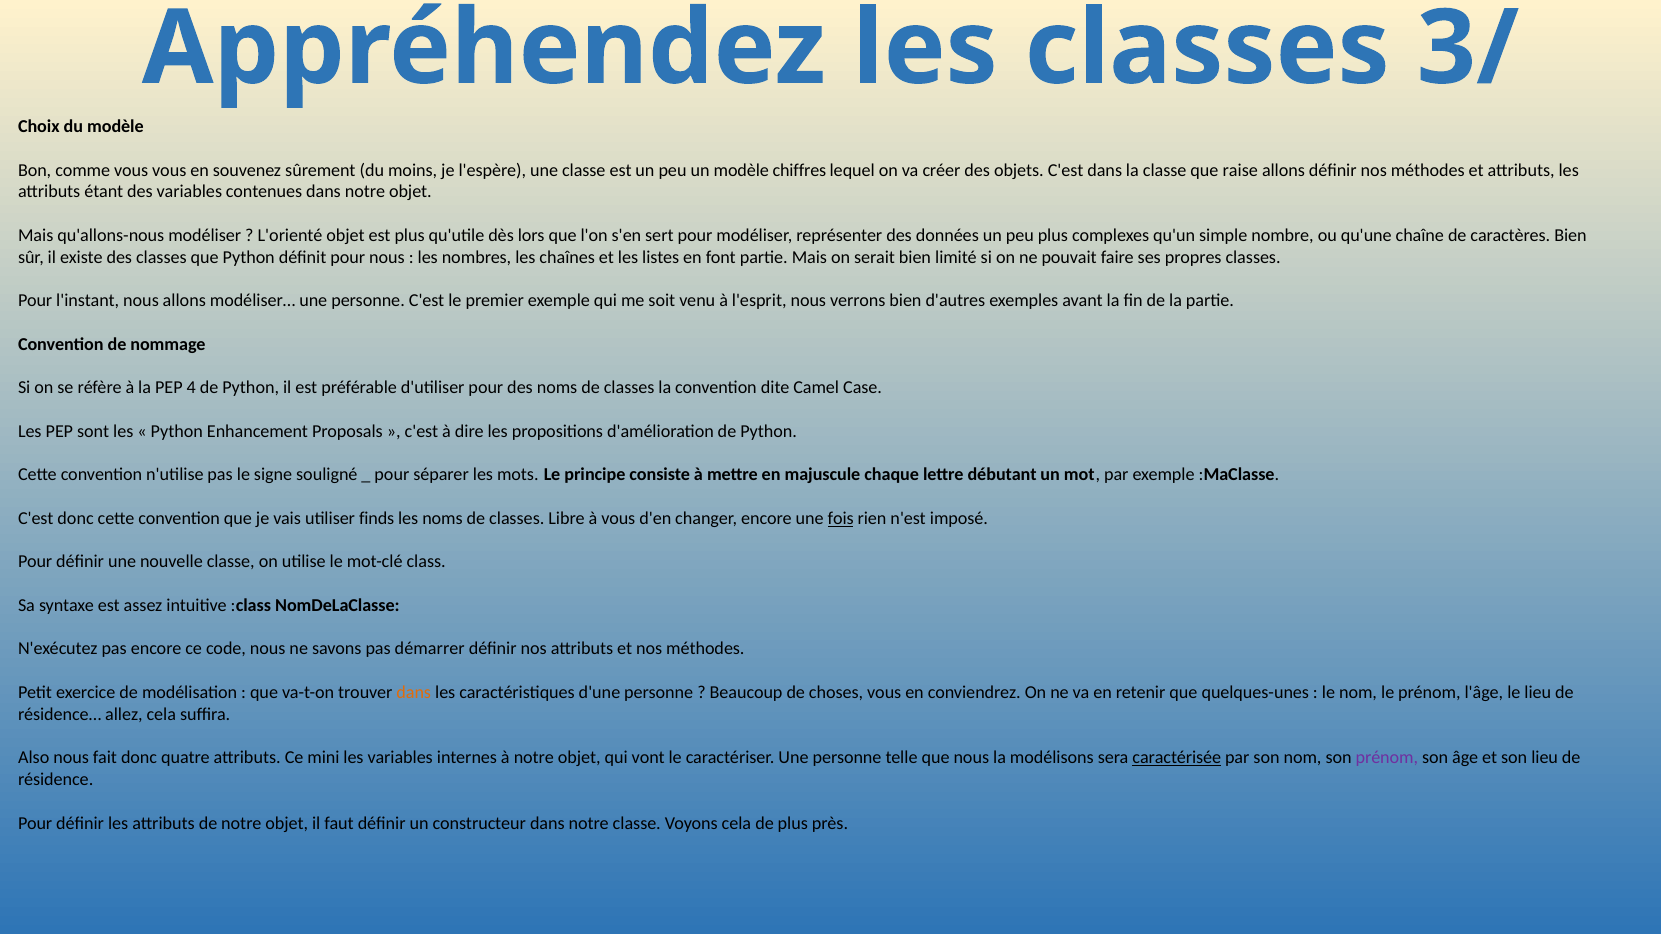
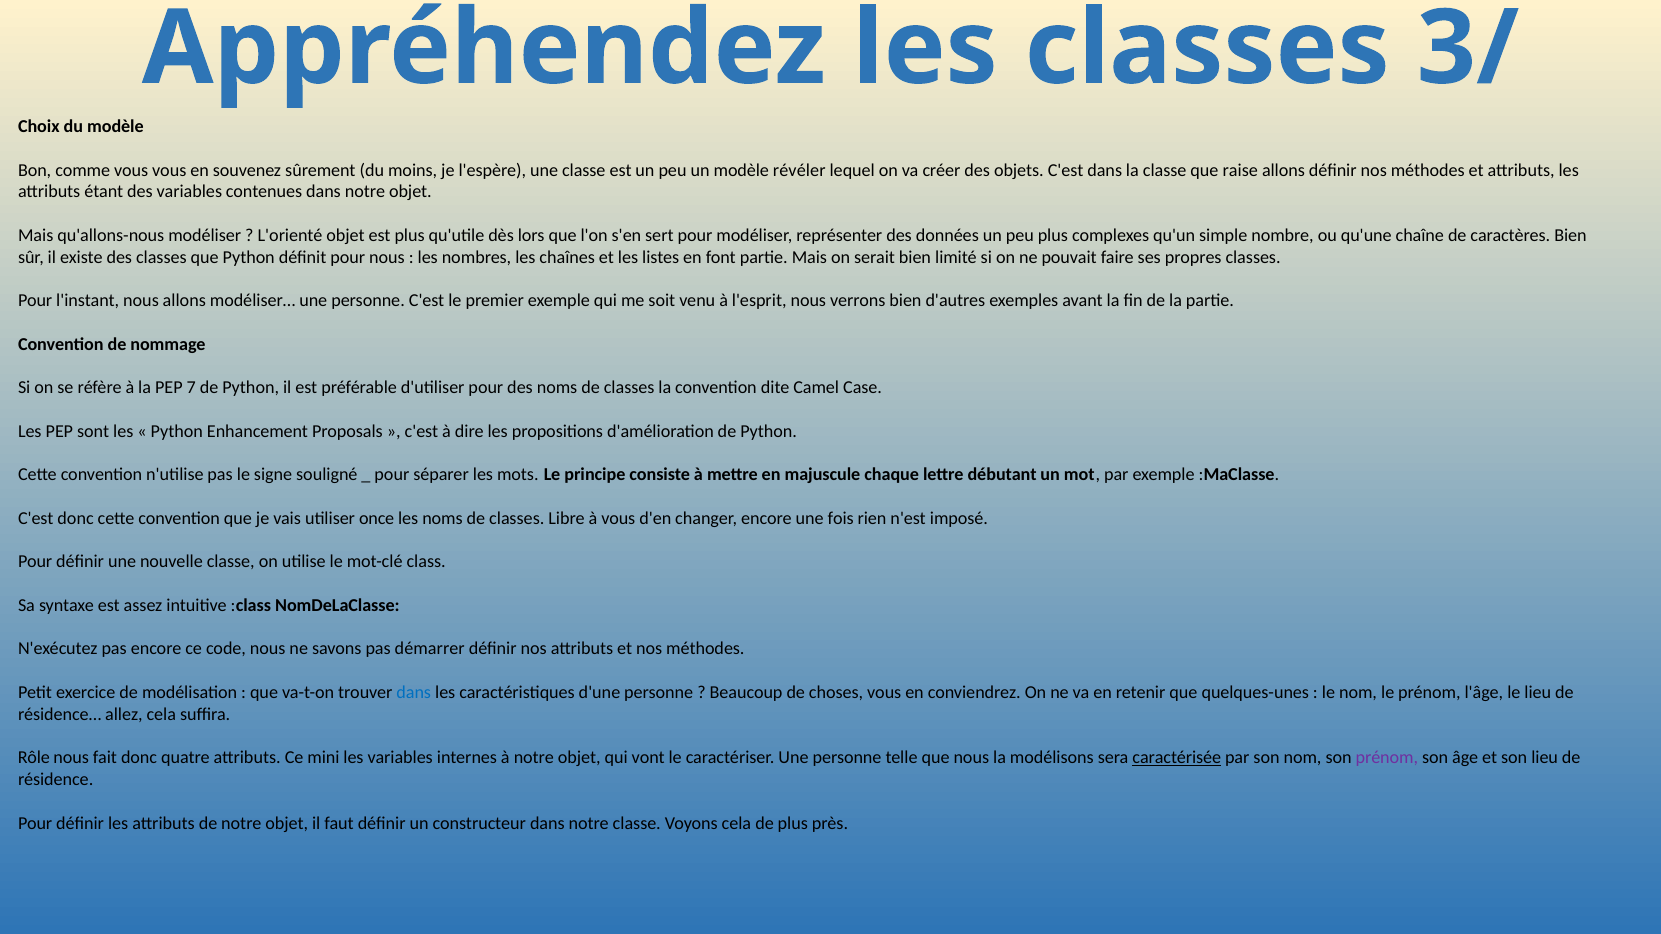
chiffres: chiffres -> révéler (799, 170)
4: 4 -> 7 (191, 388)
finds: finds -> once (377, 519)
fois underline: present -> none (841, 519)
dans colour: orange -> blue (414, 693)
Also: Also -> Rôle (34, 758)
